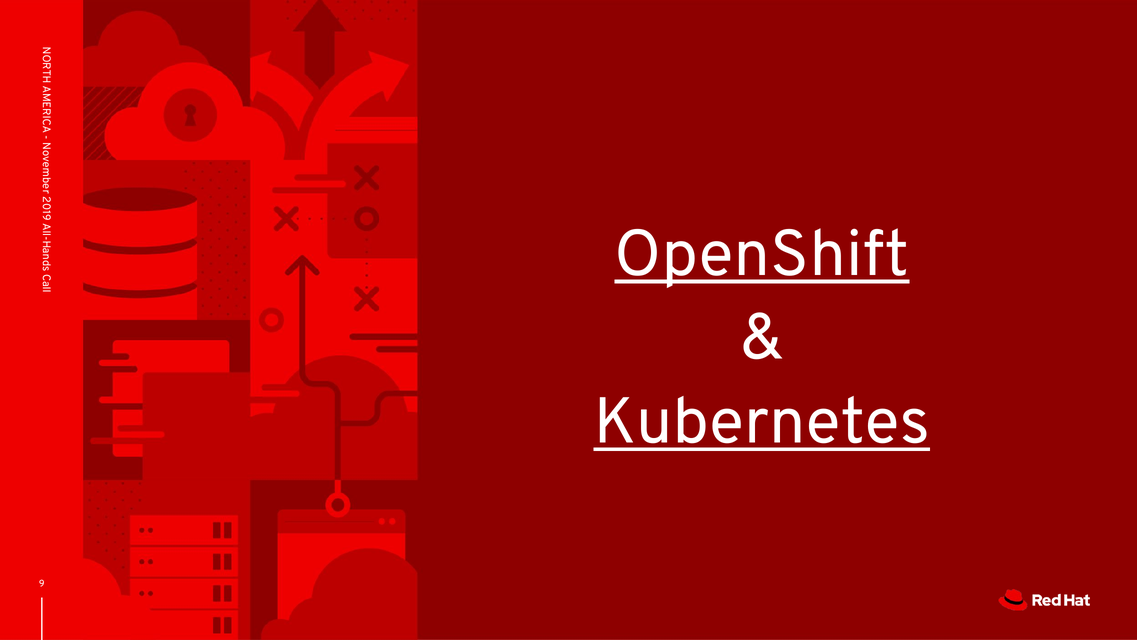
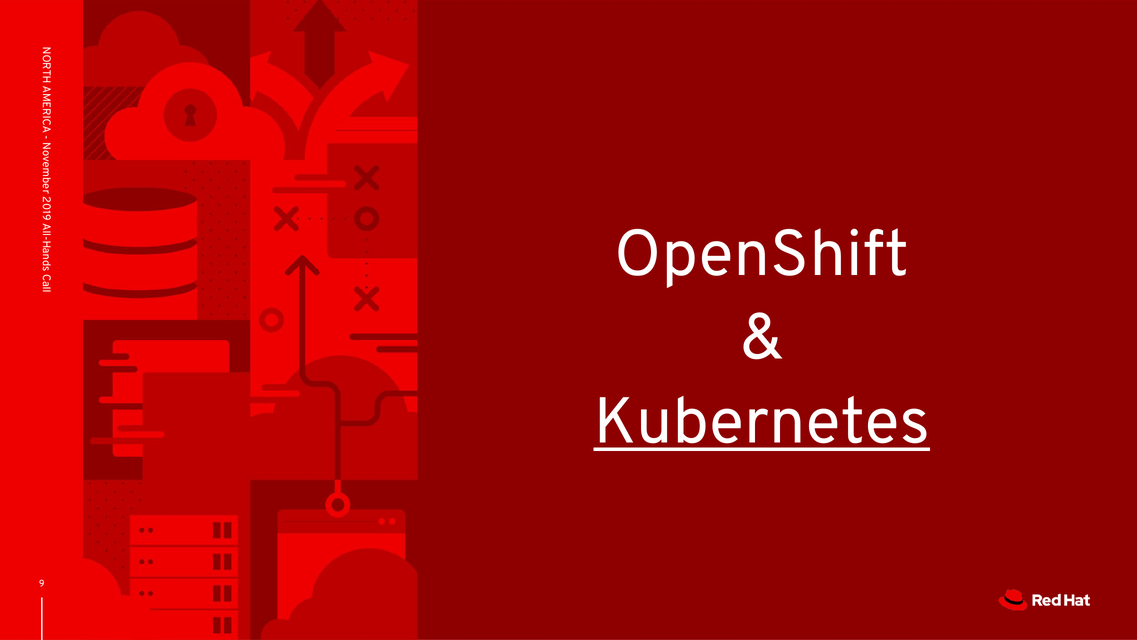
OpenShift underline: present -> none (762, 253)
